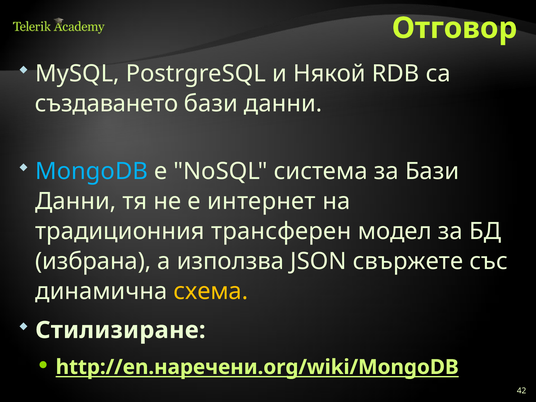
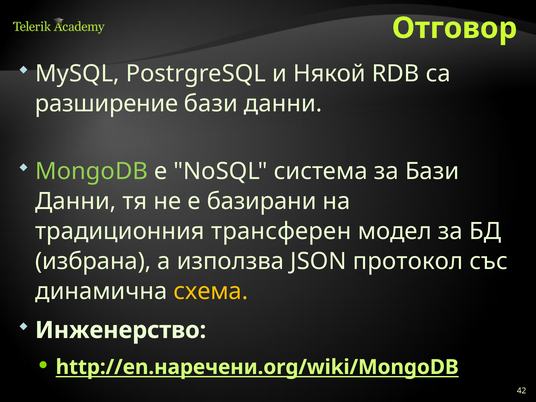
създаването: създаването -> разширение (107, 104)
MongoDB colour: light blue -> light green (92, 171)
интернет: интернет -> базирани (262, 201)
свържете: свържете -> протокол (408, 261)
Стилизиране: Стилизиране -> Инженерство (121, 330)
